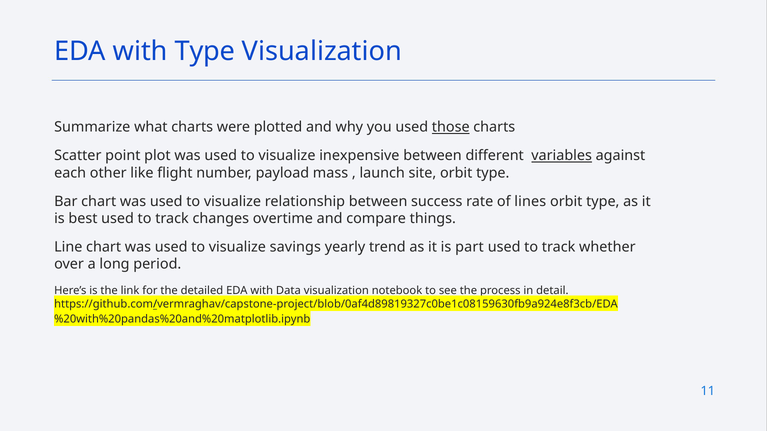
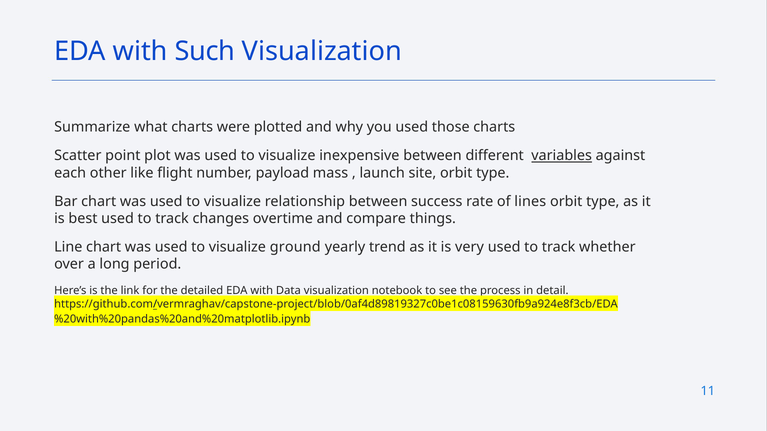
with Type: Type -> Such (205, 51)
those underline: present -> none (451, 127)
savings: savings -> ground (295, 247)
part: part -> very (470, 247)
